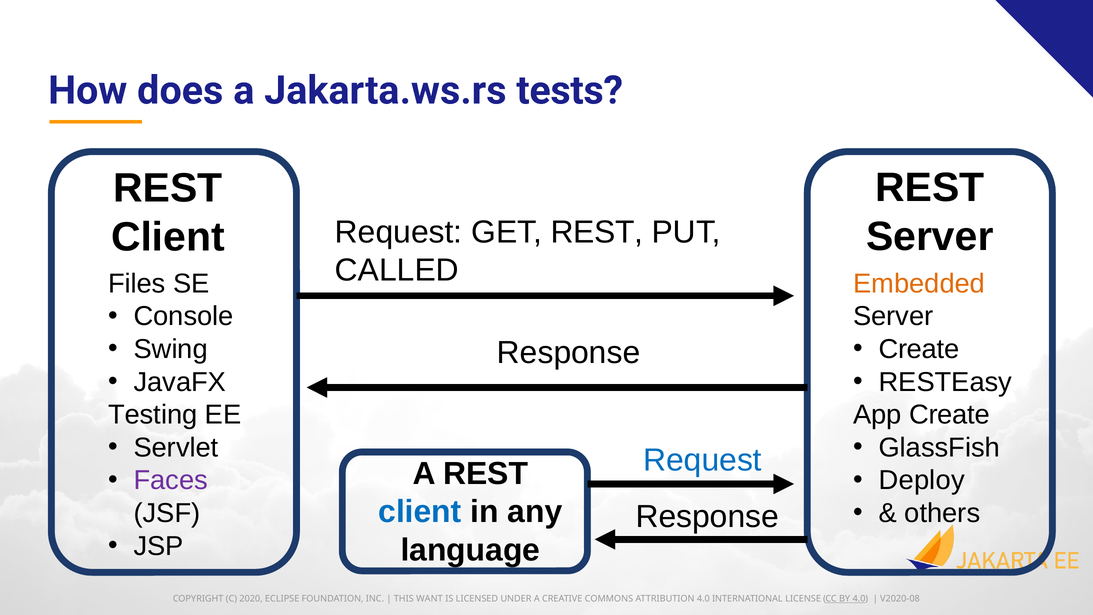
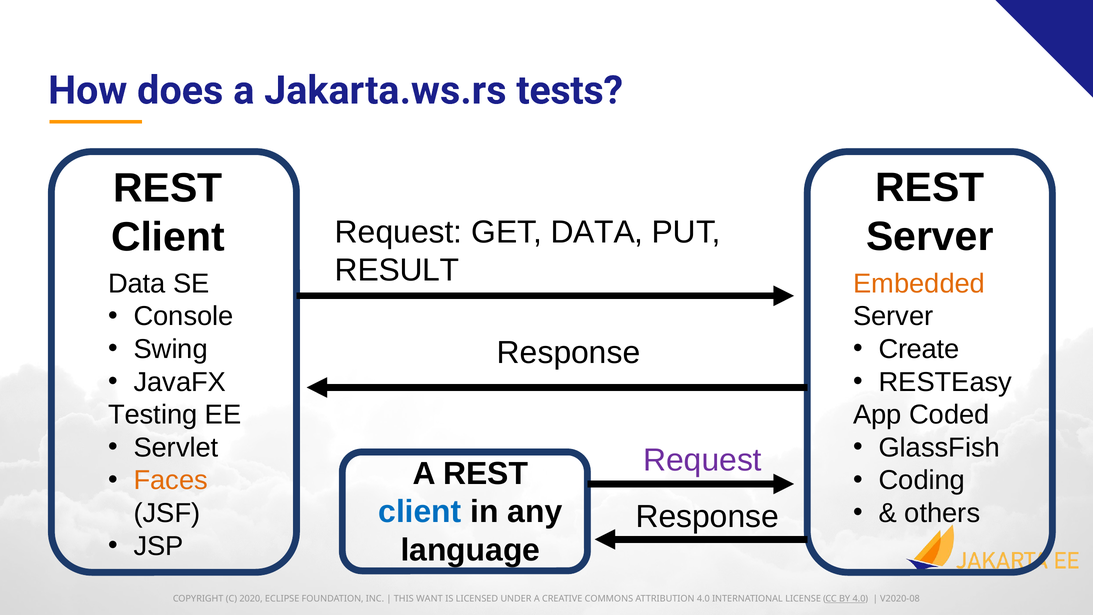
GET REST: REST -> DATA (597, 232)
CALLED: CALLED -> RESULT (397, 270)
Files: Files -> Data (137, 284)
App Create: Create -> Coded (949, 415)
Request colour: blue -> purple (702, 460)
Faces colour: purple -> orange (171, 480)
Deploy: Deploy -> Coding (922, 480)
